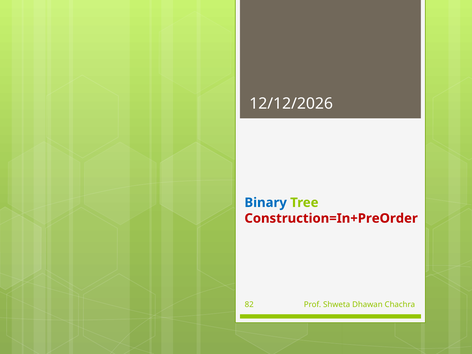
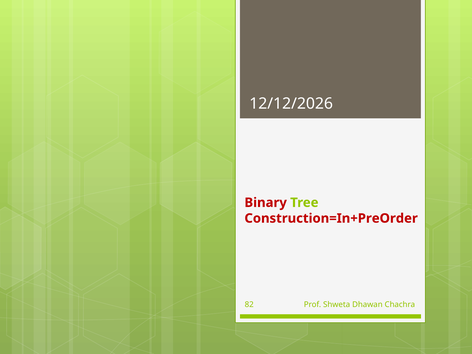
Binary colour: blue -> red (266, 203)
